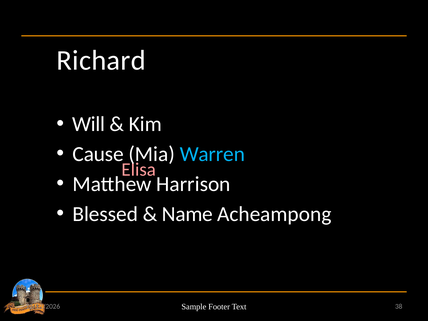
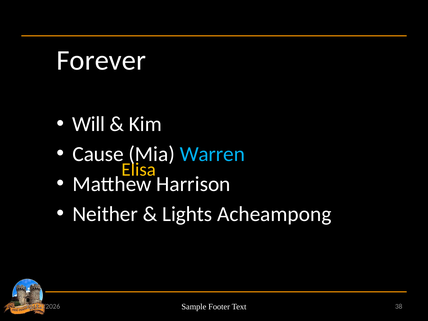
Richard: Richard -> Forever (101, 60)
Elisa colour: pink -> yellow (139, 170)
Blessed: Blessed -> Neither (105, 214)
Name: Name -> Lights (187, 214)
